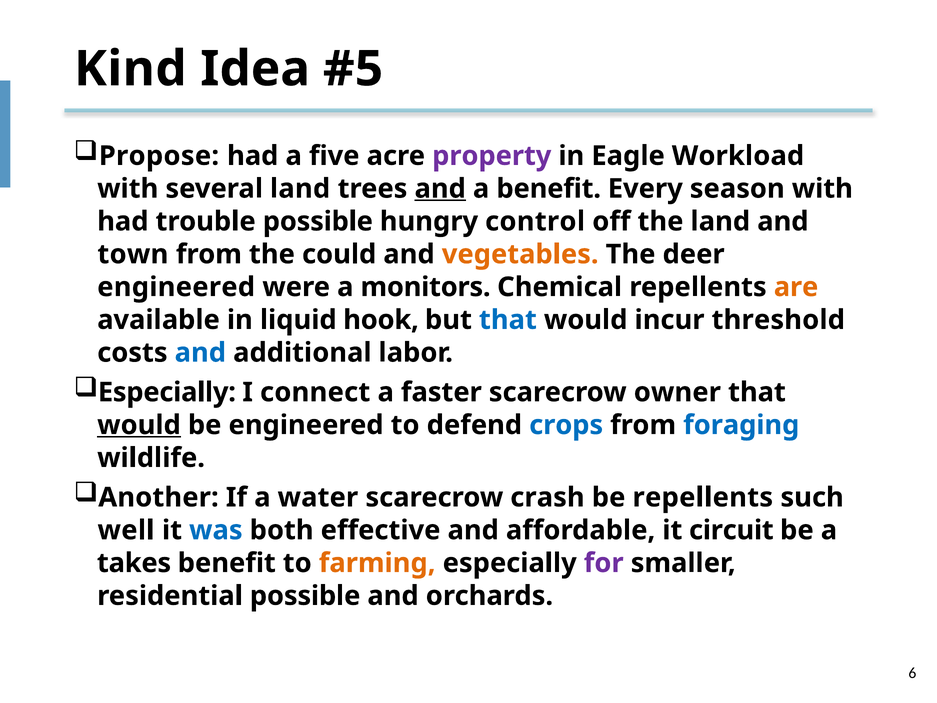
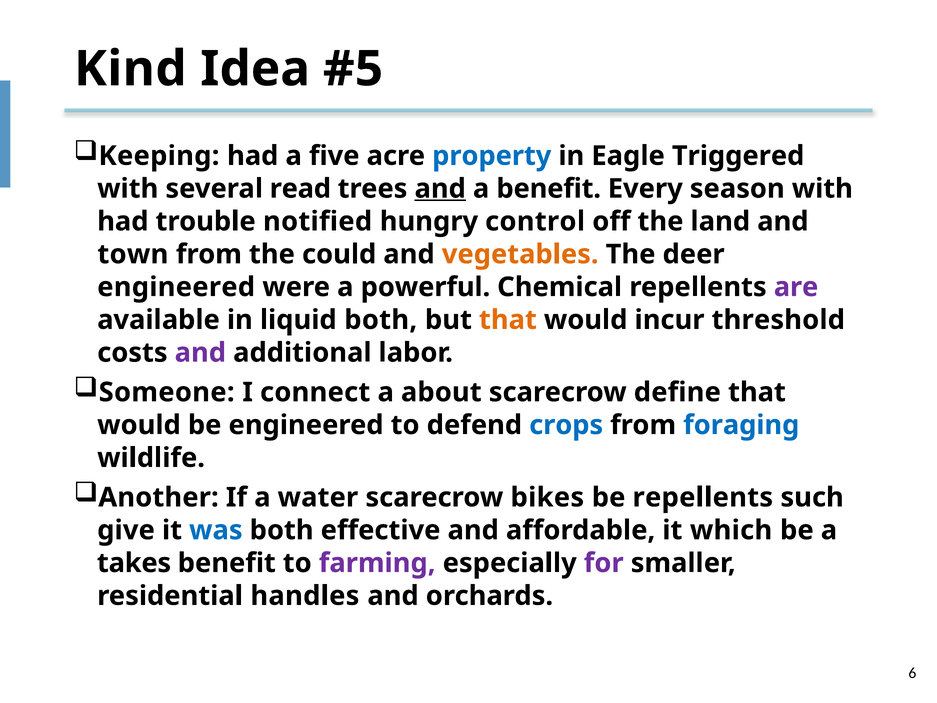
Propose: Propose -> Keeping (159, 156)
property colour: purple -> blue (492, 156)
Workload: Workload -> Triggered (738, 156)
several land: land -> read (300, 189)
trouble possible: possible -> notified (318, 221)
monitors: monitors -> powerful (425, 287)
are colour: orange -> purple (796, 287)
liquid hook: hook -> both (381, 320)
that colour: blue -> orange (508, 320)
and colour: blue -> purple (200, 353)
Especially: Especially -> Someone (167, 392)
faster: faster -> about (441, 392)
owner: owner -> define (677, 392)
would underline: present -> none (139, 425)
crash: crash -> bikes (547, 497)
well: well -> give (126, 530)
circuit: circuit -> which (731, 530)
farming colour: orange -> purple (377, 563)
residential possible: possible -> handles (305, 596)
